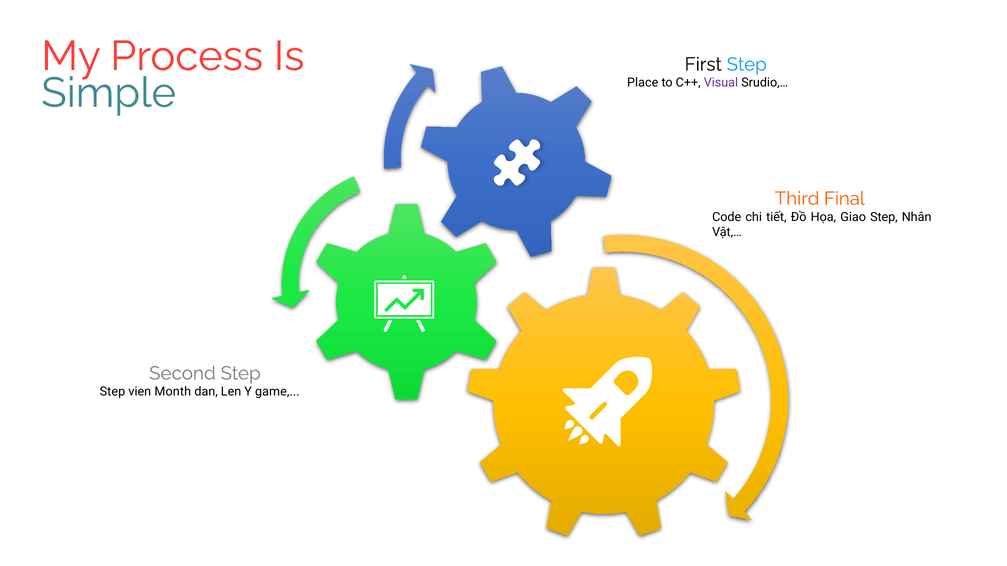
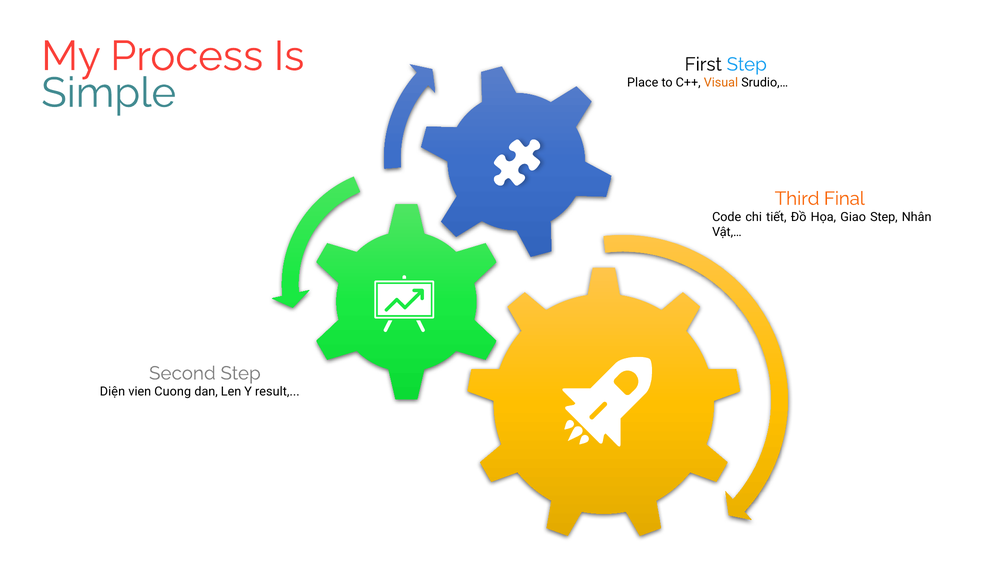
Visual colour: purple -> orange (721, 83)
Step: Step -> Diện (112, 392)
Month: Month -> Cuong (173, 392)
game: game -> result (277, 392)
